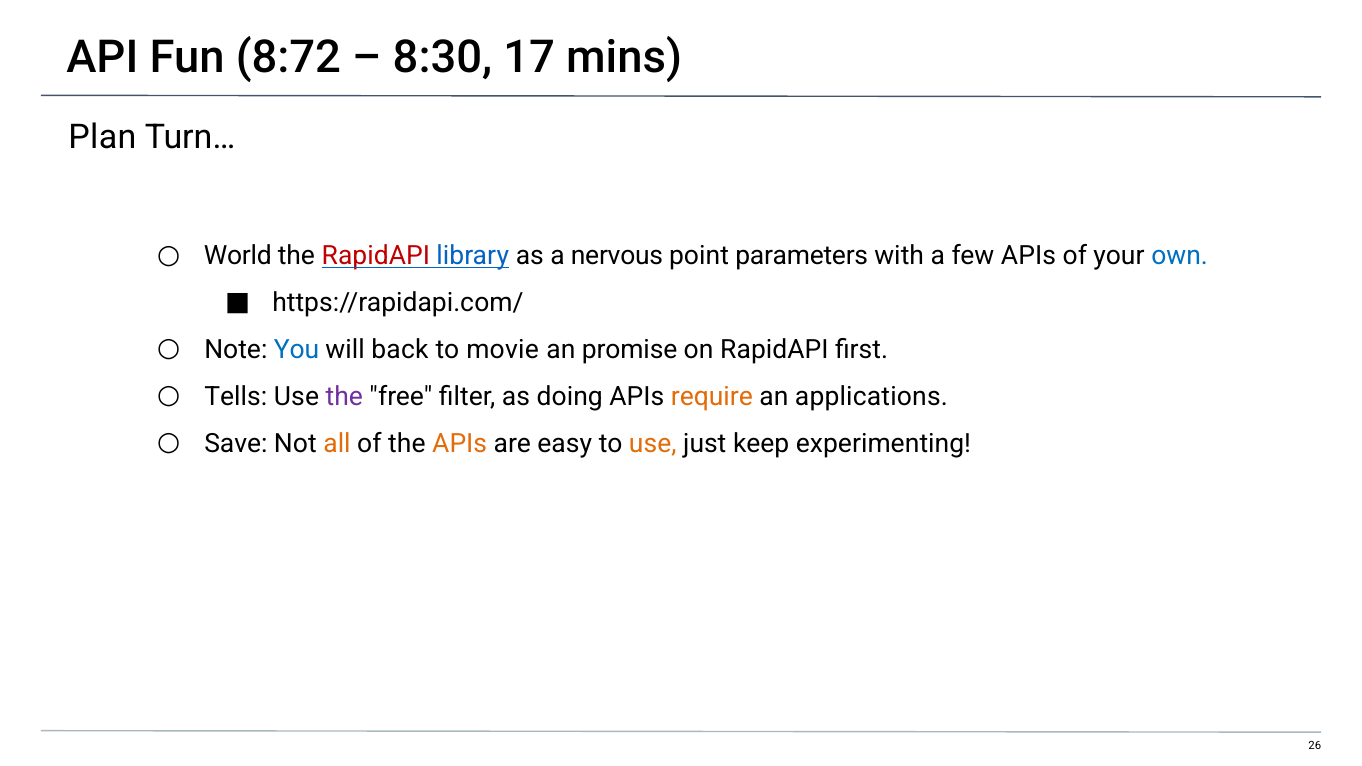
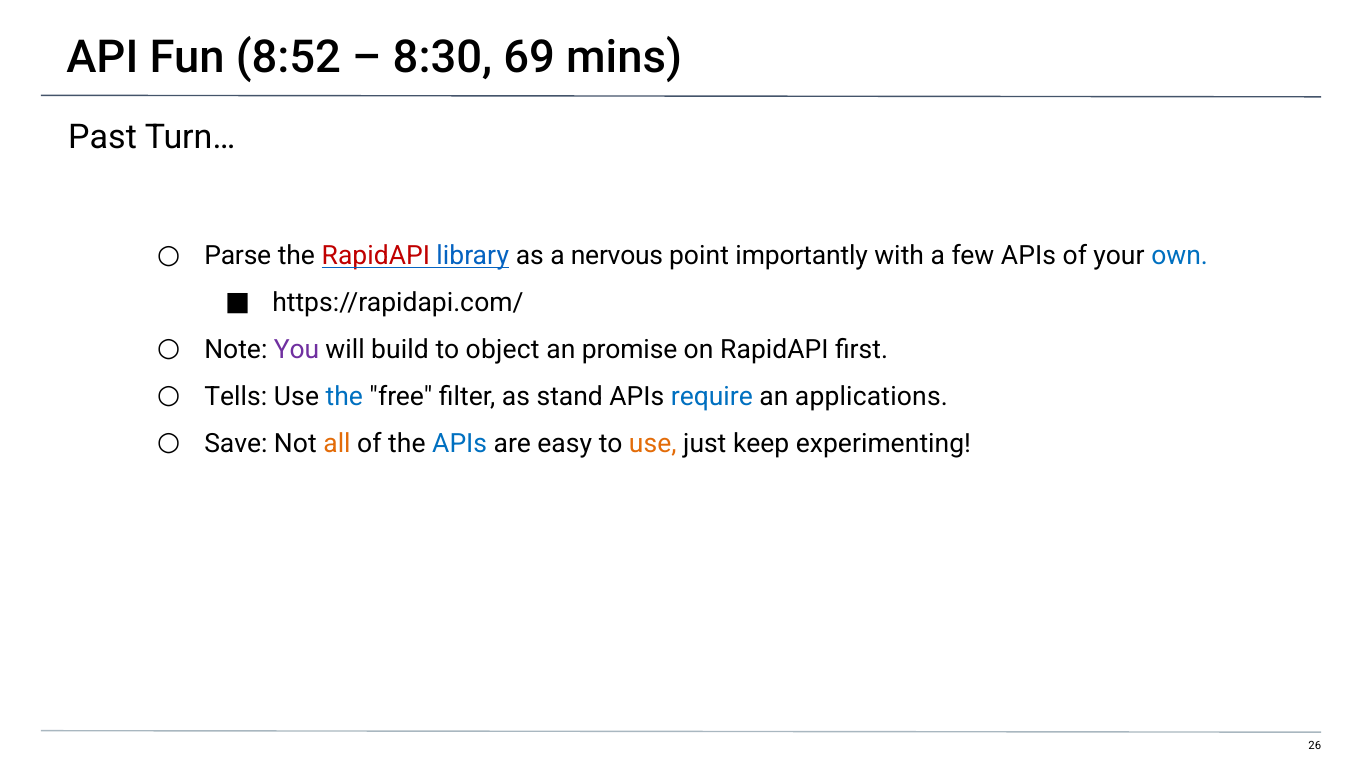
8:72: 8:72 -> 8:52 (288, 58)
17: 17 -> 69 (529, 58)
Plan: Plan -> Past (103, 137)
World: World -> Parse (238, 256)
parameters: parameters -> importantly (802, 256)
You colour: blue -> purple (297, 350)
back: back -> build (400, 350)
movie: movie -> object (503, 350)
the colour: purple -> blue (344, 397)
doing: doing -> stand (570, 397)
require colour: orange -> blue (712, 397)
APIs colour: orange -> blue (460, 444)
